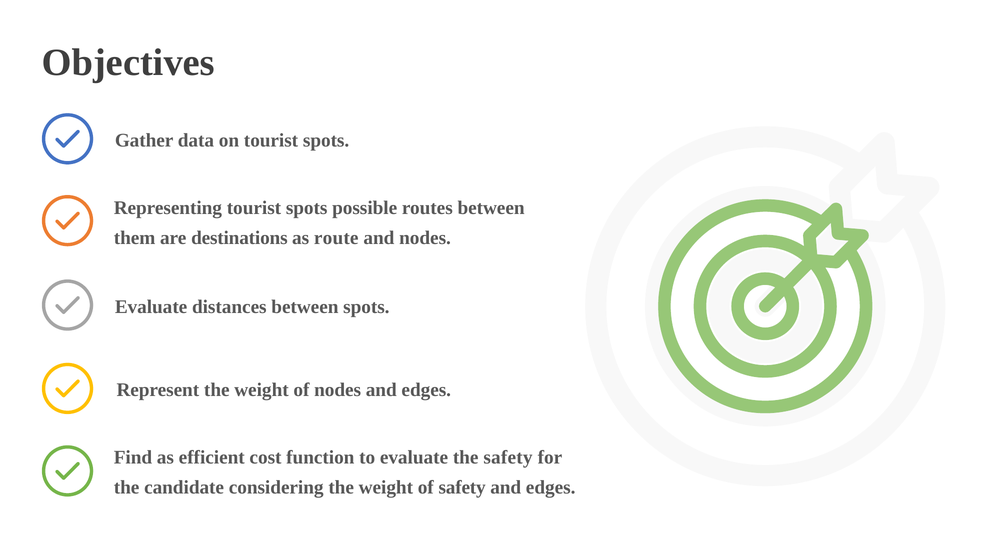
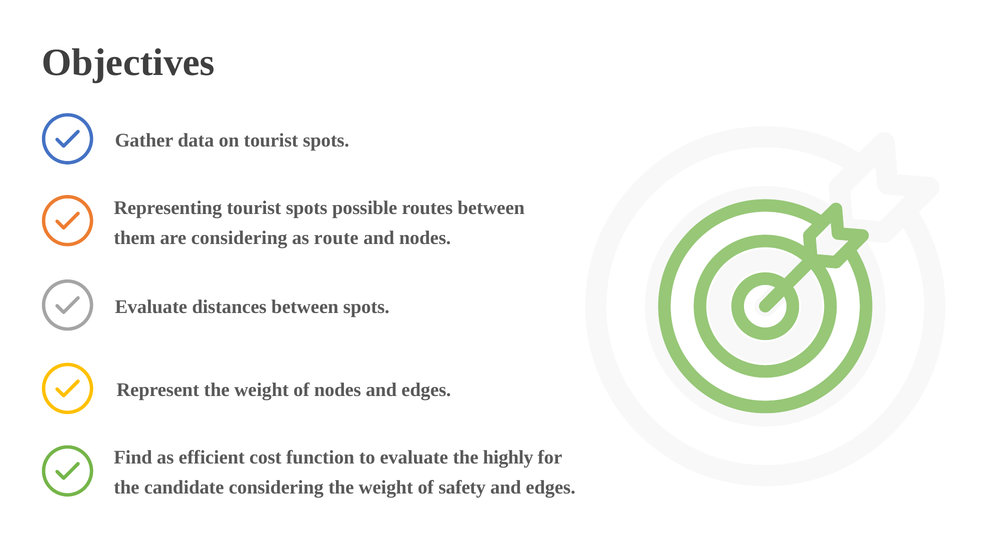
are destinations: destinations -> considering (239, 238)
the safety: safety -> highly (508, 458)
